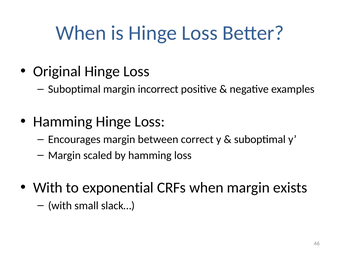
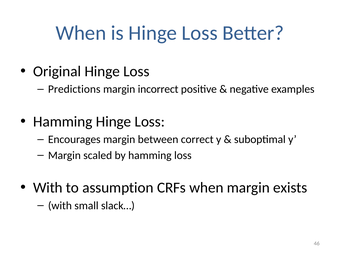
Suboptimal: Suboptimal -> Predictions (74, 89)
exponential: exponential -> assumption (118, 188)
